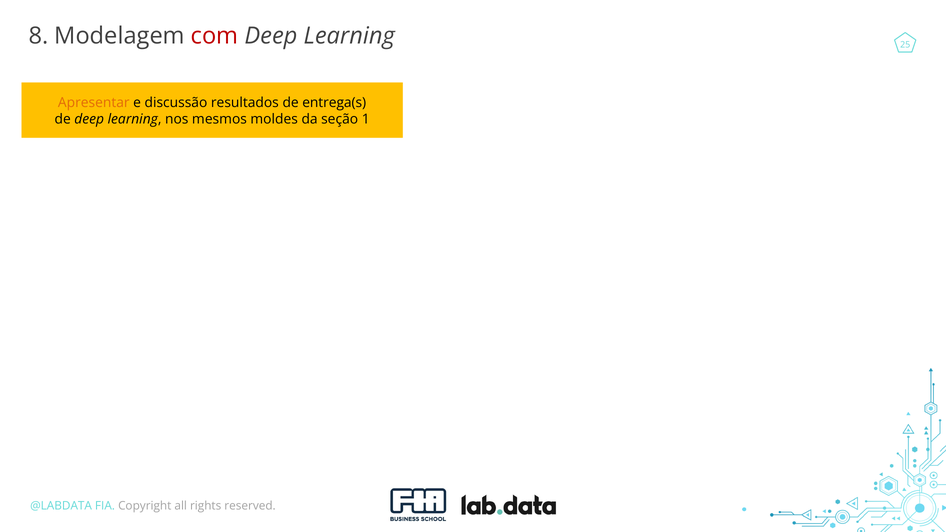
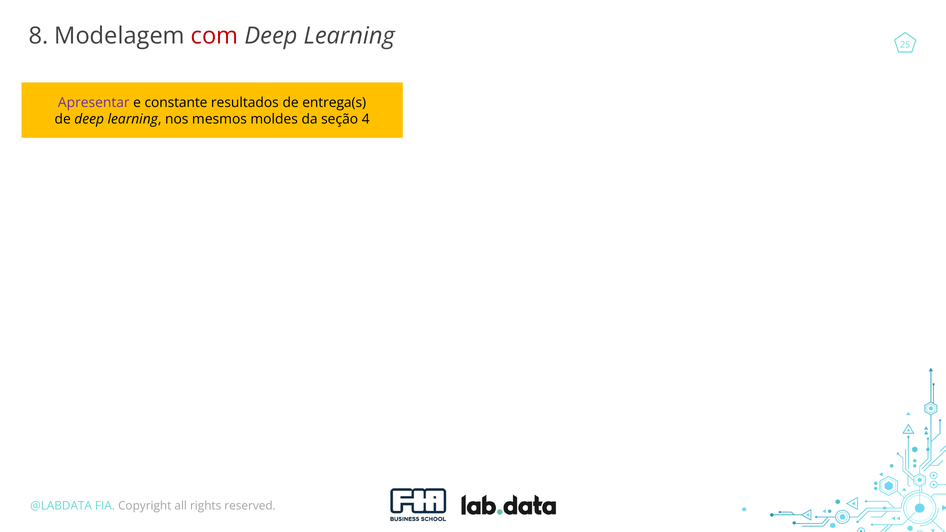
Apresentar colour: orange -> purple (94, 103)
discussão: discussão -> constante (176, 103)
1: 1 -> 4 (366, 119)
